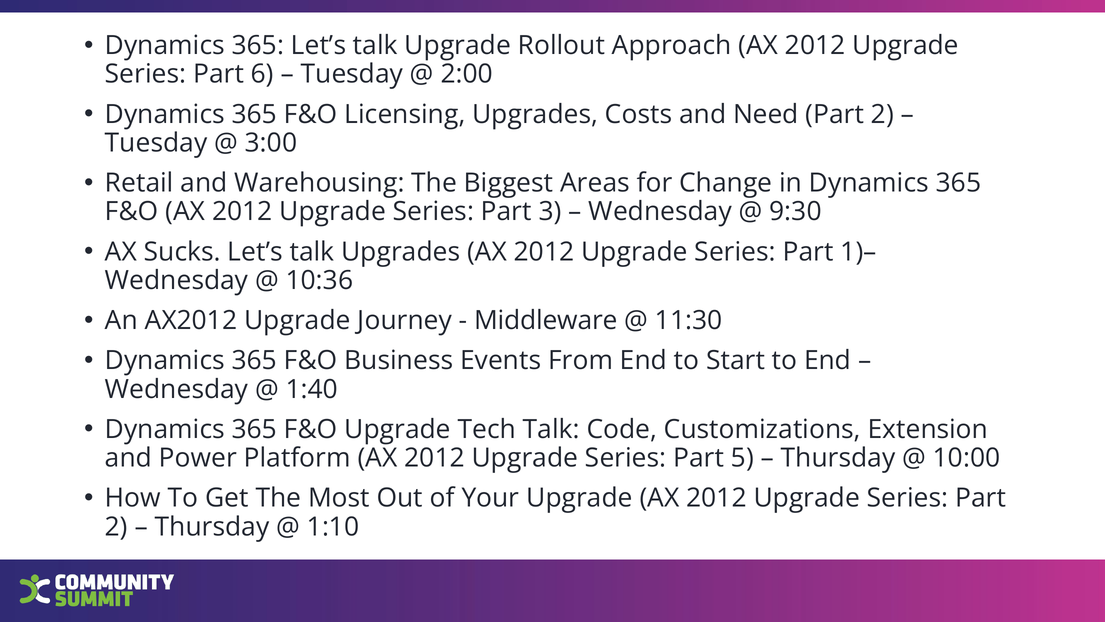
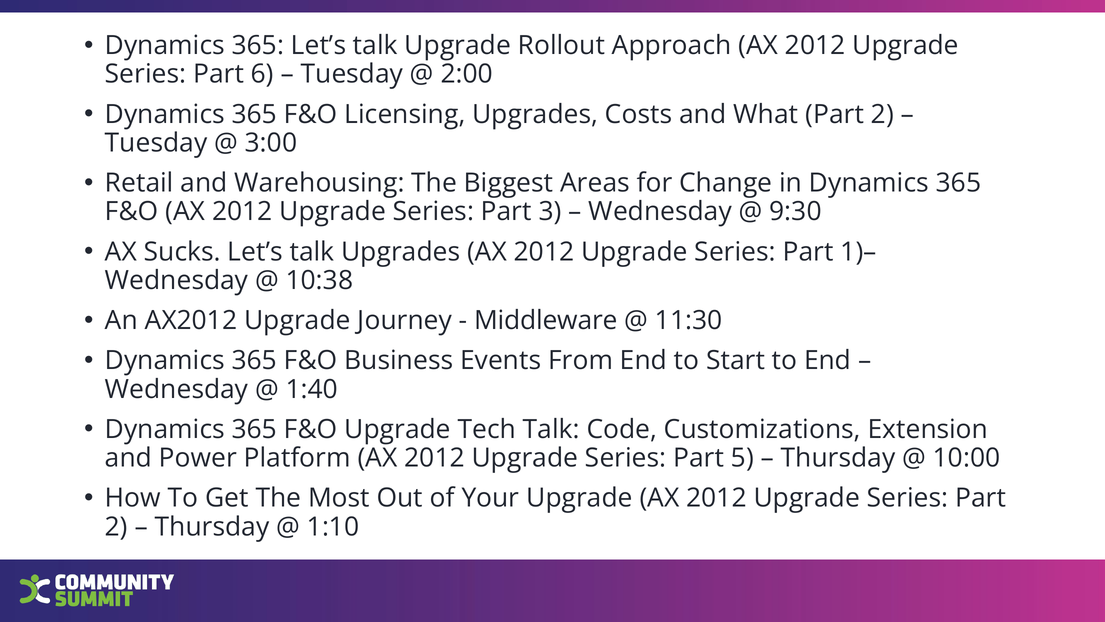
Need: Need -> What (766, 114)
10:36: 10:36 -> 10:38 (319, 280)
